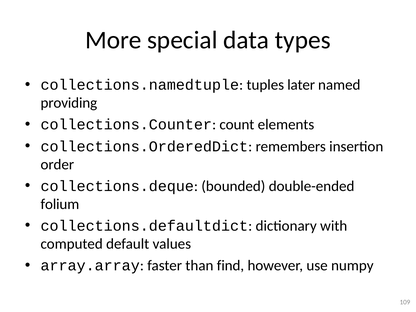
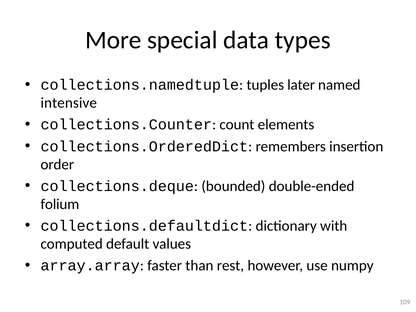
providing: providing -> intensive (69, 103)
find: find -> rest (230, 266)
